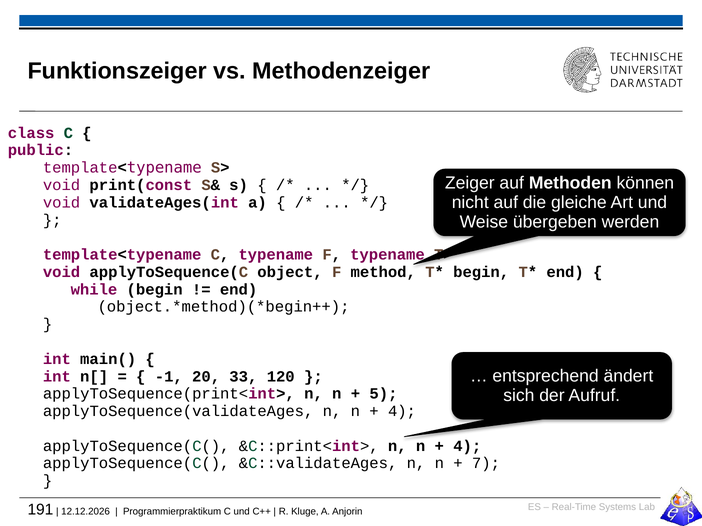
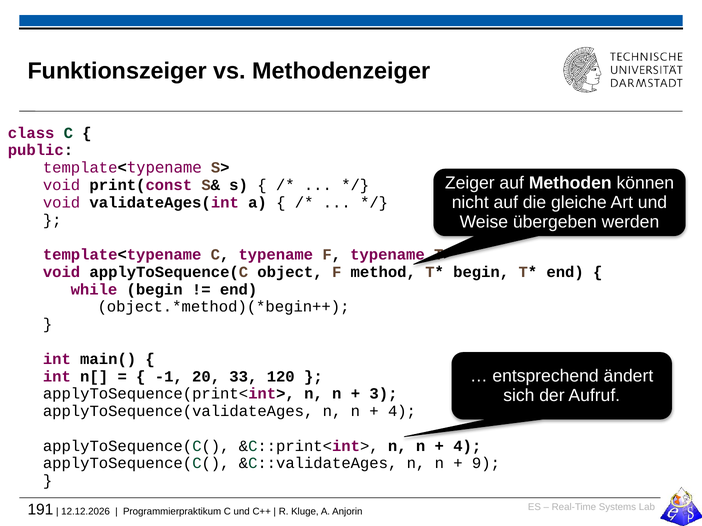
5: 5 -> 3 (383, 394)
7: 7 -> 9 (486, 464)
